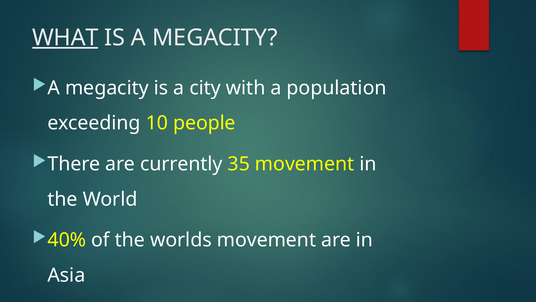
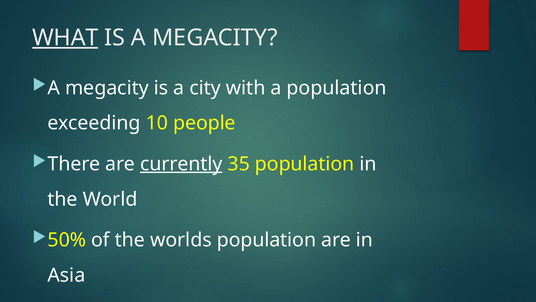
currently underline: none -> present (181, 164)
35 movement: movement -> population (305, 164)
40%: 40% -> 50% (67, 240)
worlds movement: movement -> population (266, 240)
